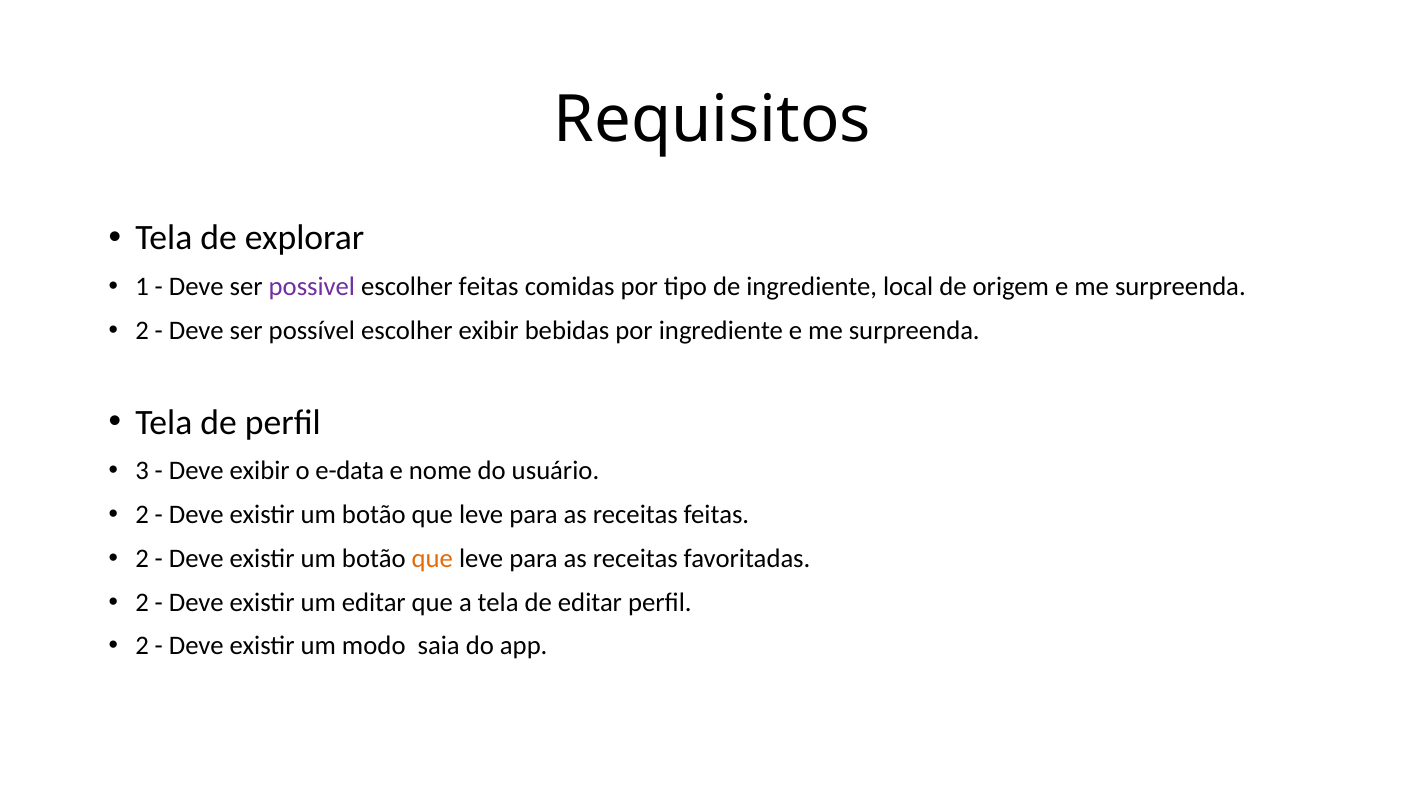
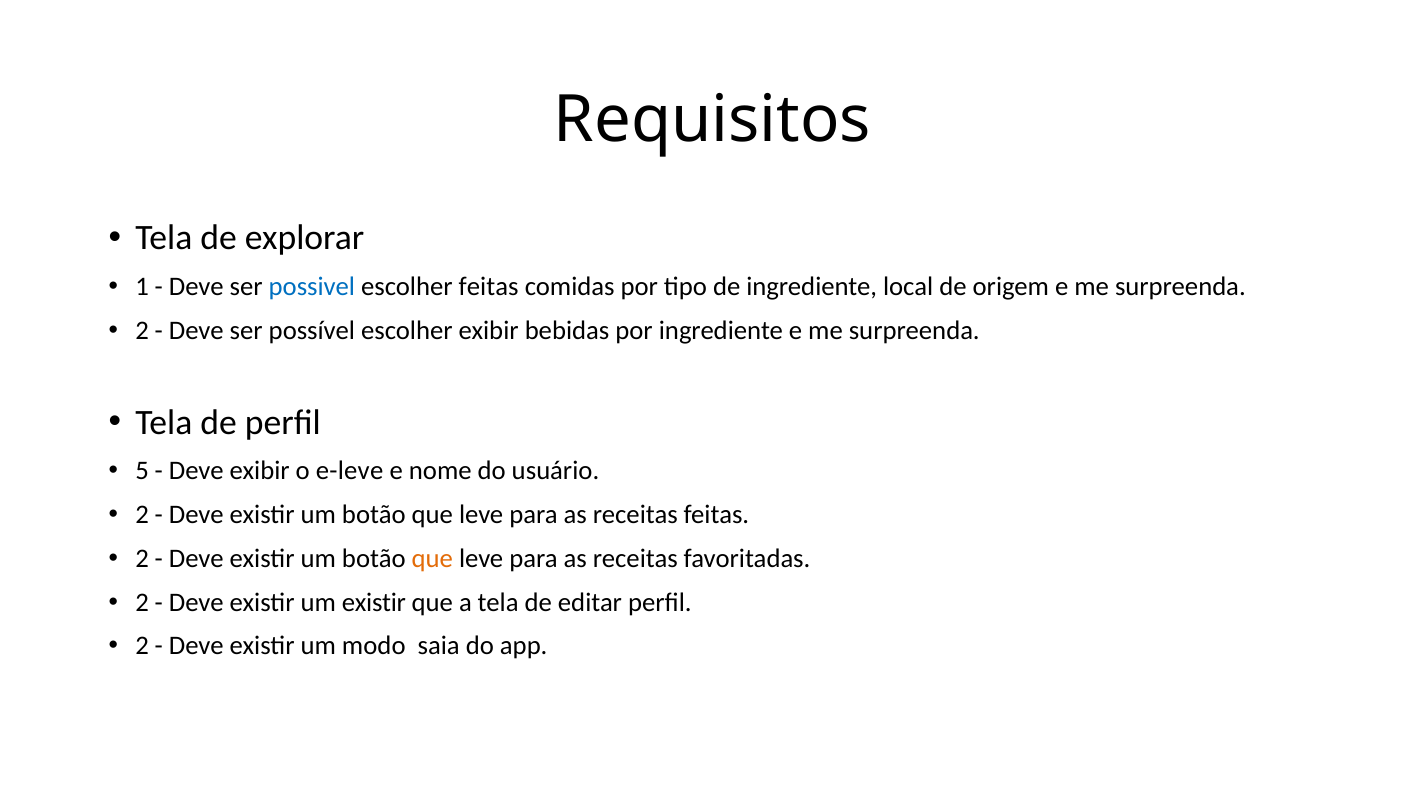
possivel colour: purple -> blue (312, 286)
3: 3 -> 5 (142, 471)
e-data: e-data -> e-leve (350, 471)
um editar: editar -> existir (374, 602)
